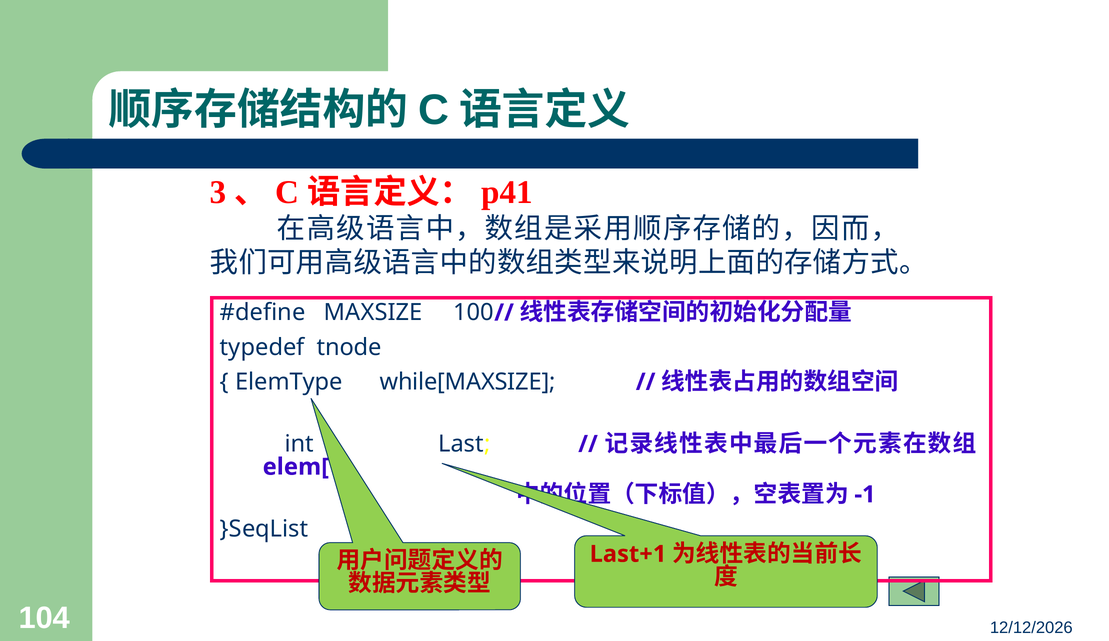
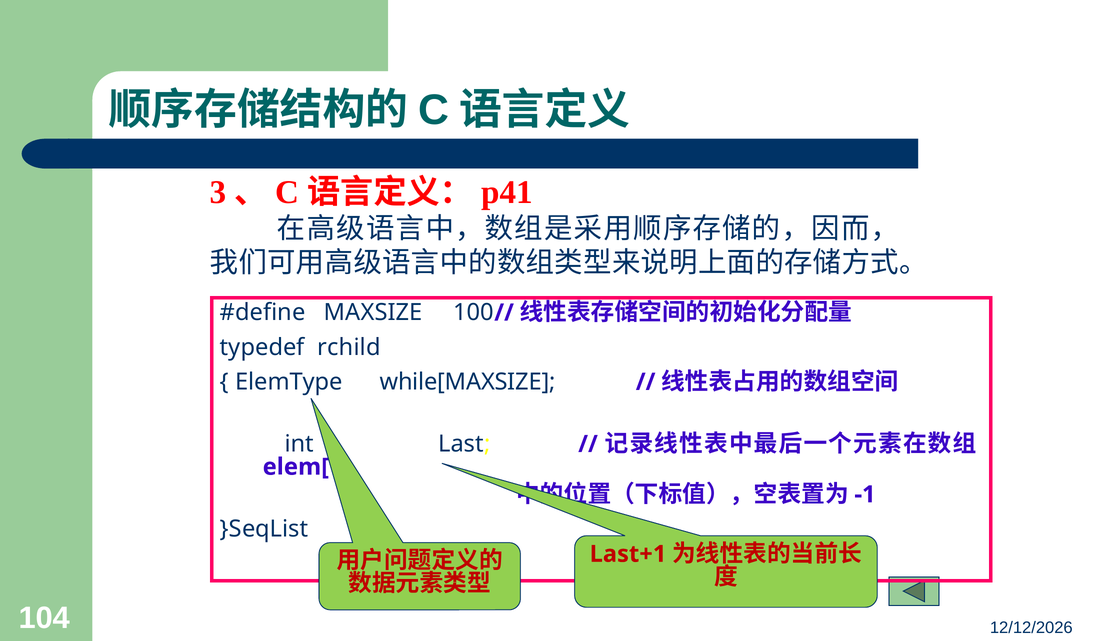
tnode: tnode -> rchild (349, 347)
